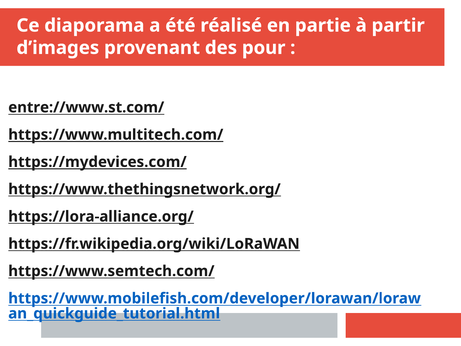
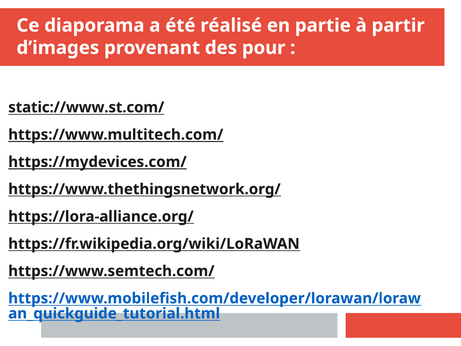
entre://www.st.com/: entre://www.st.com/ -> static://www.st.com/ (86, 107)
